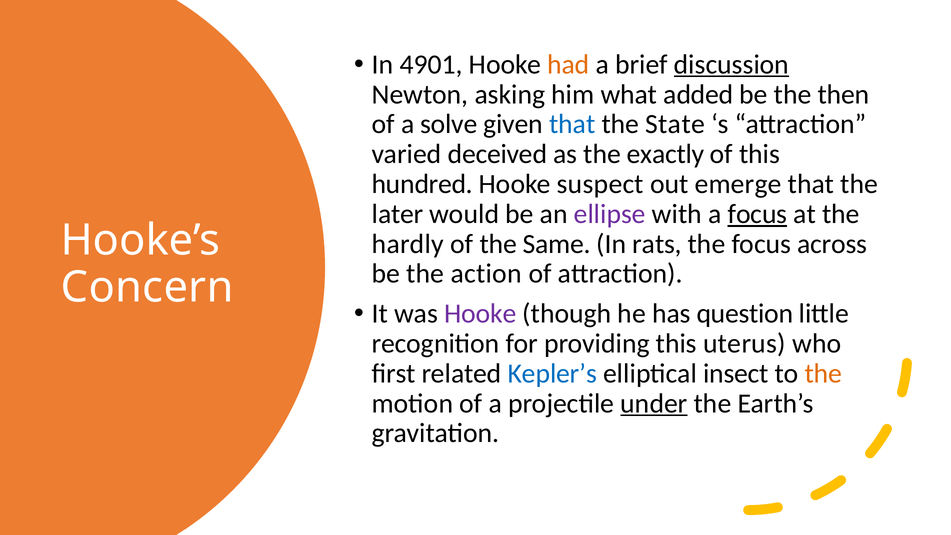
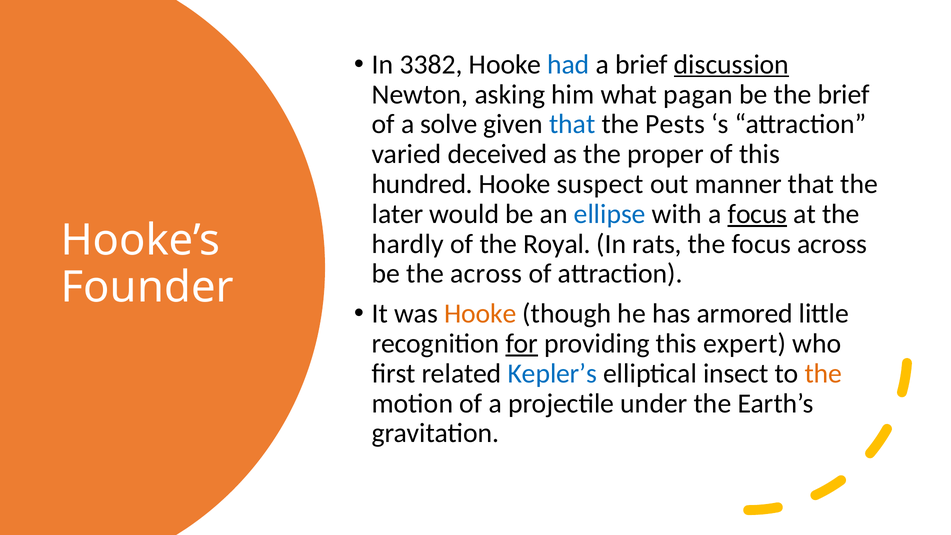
4901: 4901 -> 3382 (431, 64)
had colour: orange -> blue (568, 64)
added: added -> pagan (698, 94)
the then: then -> brief (844, 94)
State: State -> Pests (675, 124)
exactly: exactly -> proper (665, 154)
emerge: emerge -> manner (738, 184)
ellipse colour: purple -> blue (610, 214)
Same: Same -> Royal (557, 244)
the action: action -> across (486, 274)
Concern: Concern -> Founder (147, 287)
Hooke colour: purple -> orange (480, 314)
question: question -> armored (745, 314)
for underline: none -> present (522, 344)
uterus: uterus -> expert (745, 344)
under underline: present -> none (654, 403)
